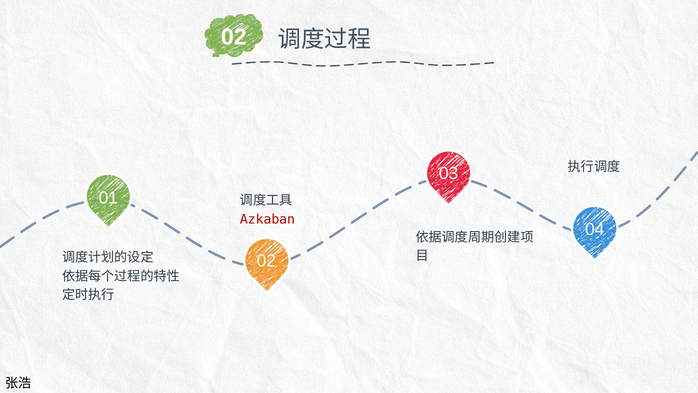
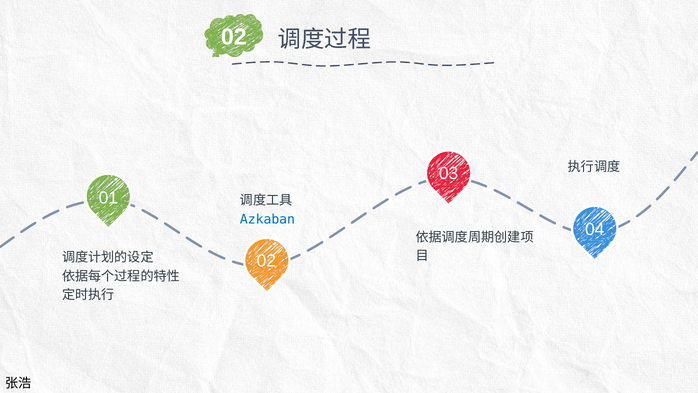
Azkaban colour: red -> blue (267, 219)
